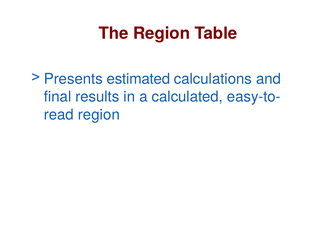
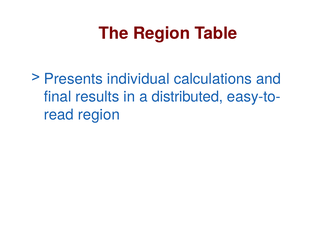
estimated: estimated -> individual (138, 79)
calculated: calculated -> distributed (187, 97)
